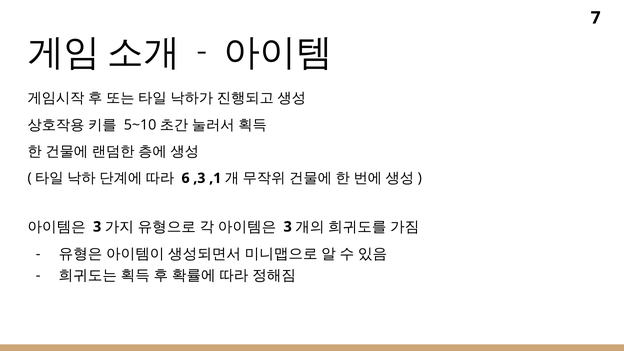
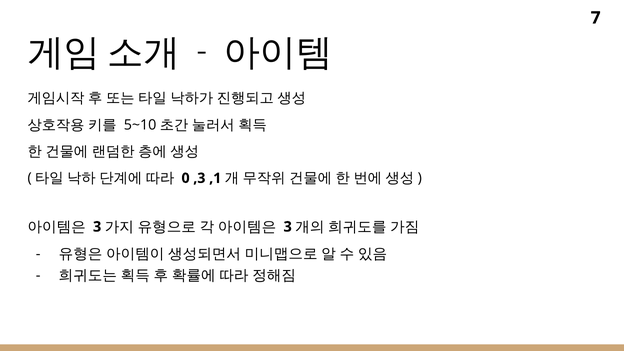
6: 6 -> 0 (186, 178)
